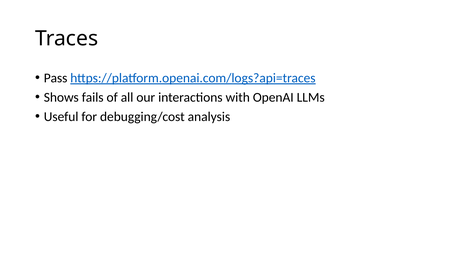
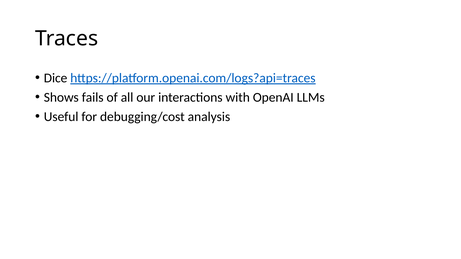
Pass: Pass -> Dice (56, 78)
